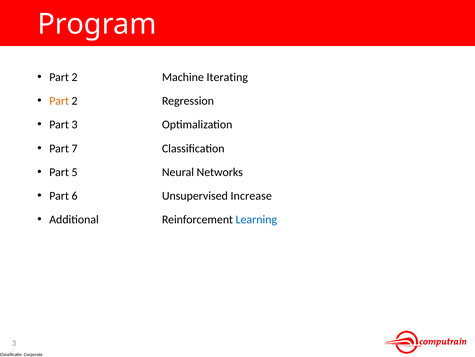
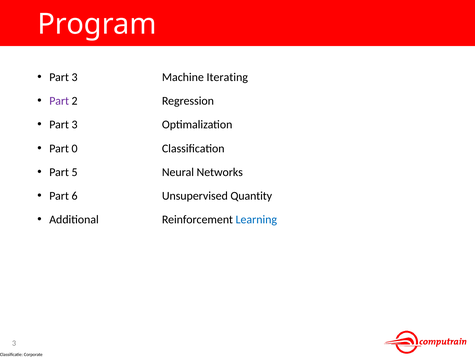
2: 2 -> 3 (75, 77)
Part colour: orange -> purple (59, 101)
7: 7 -> 0 (75, 148)
Increase: Increase -> Quantity (251, 195)
